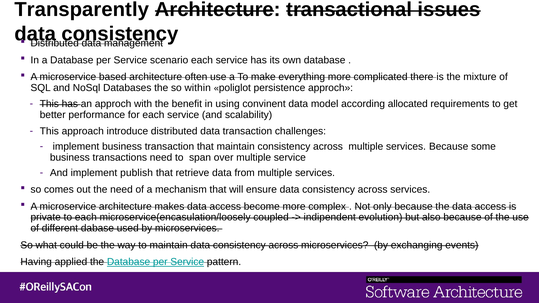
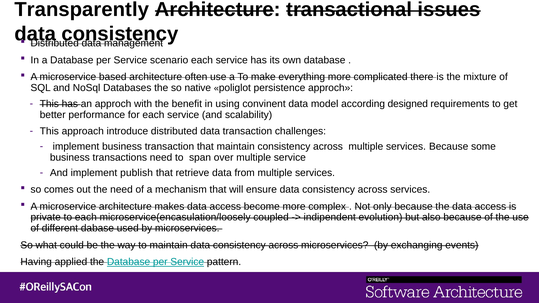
within: within -> native (198, 88)
allocated: allocated -> designed (408, 104)
